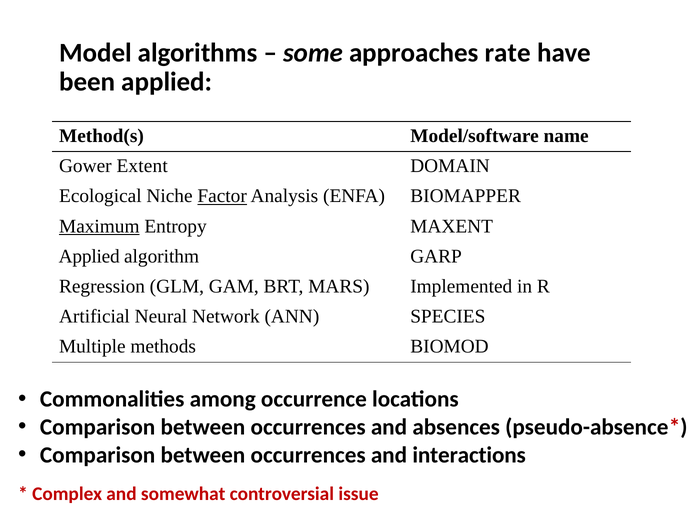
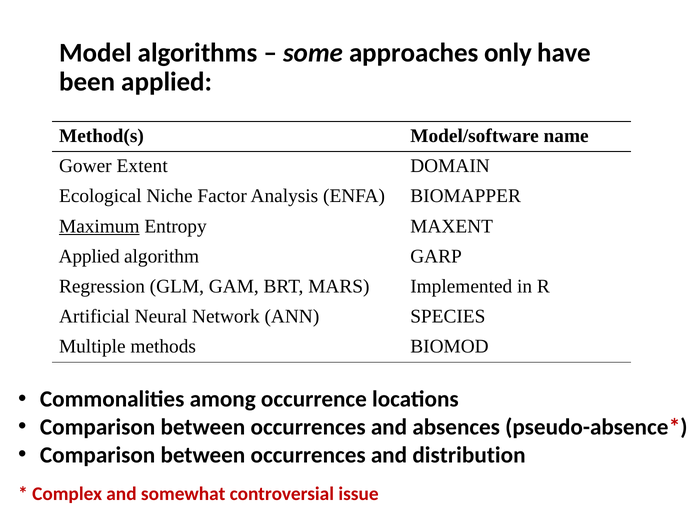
rate: rate -> only (508, 53)
Factor underline: present -> none (222, 196)
interactions: interactions -> distribution (469, 455)
